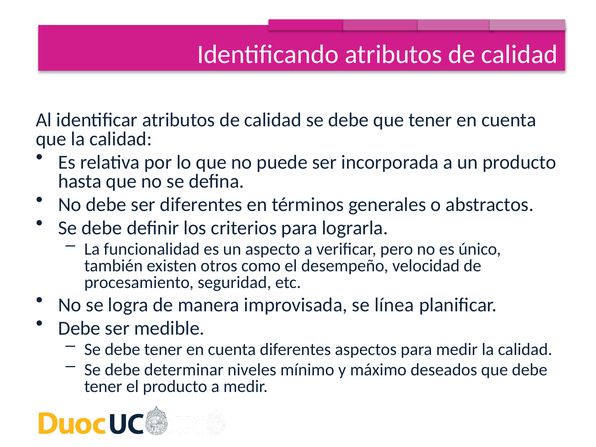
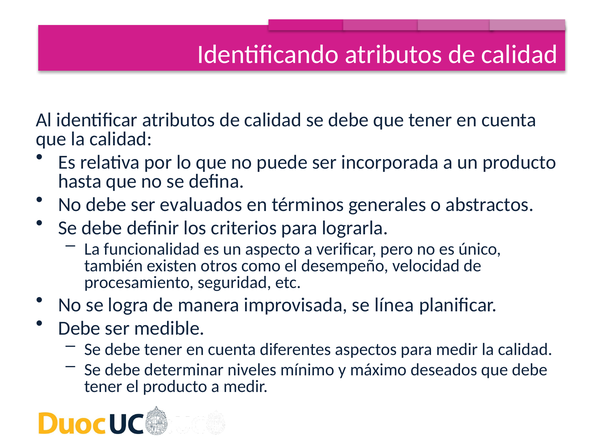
ser diferentes: diferentes -> evaluados (201, 205)
